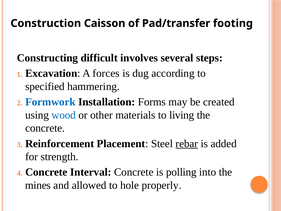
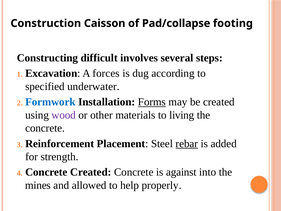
Pad/transfer: Pad/transfer -> Pad/collapse (176, 23)
hammering: hammering -> underwater (93, 86)
Forms underline: none -> present (152, 102)
wood colour: blue -> purple (64, 115)
Concrete Interval: Interval -> Created (91, 172)
polling: polling -> against (181, 172)
hole: hole -> help (130, 185)
